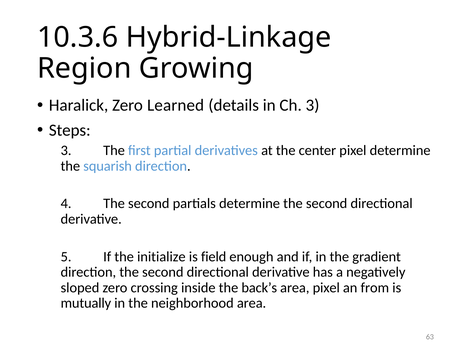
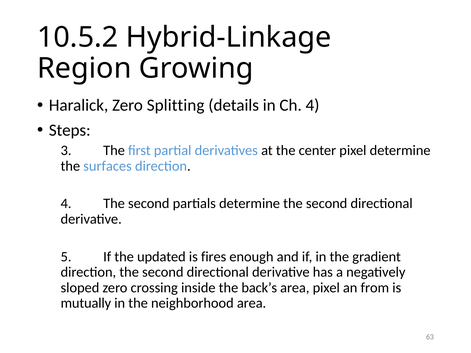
10.3.6: 10.3.6 -> 10.5.2 (78, 37)
Learned: Learned -> Splitting (176, 105)
Ch 3: 3 -> 4 (313, 105)
squarish: squarish -> surfaces (108, 166)
initialize: initialize -> updated (161, 257)
field: field -> fires (214, 257)
